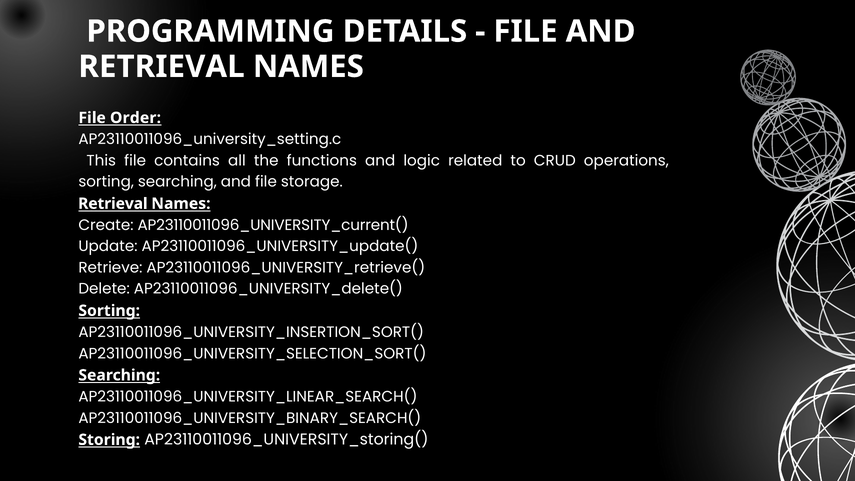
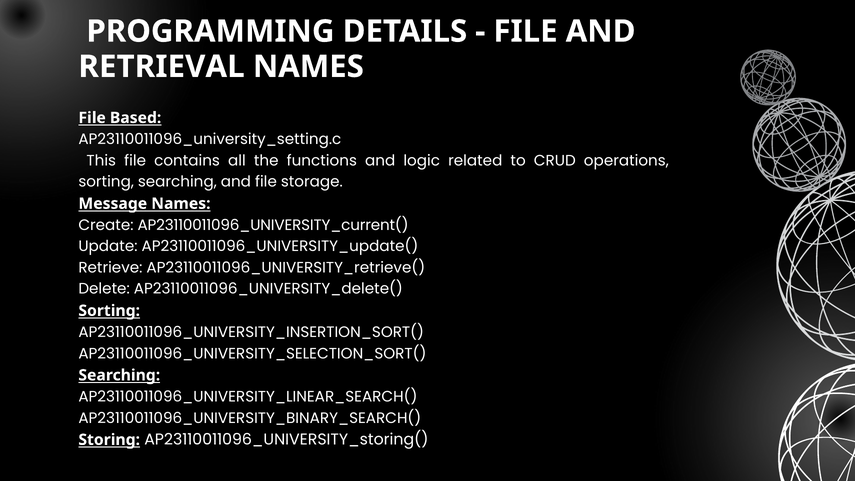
Order: Order -> Based (136, 118)
Retrieval: Retrieval -> Message (113, 204)
